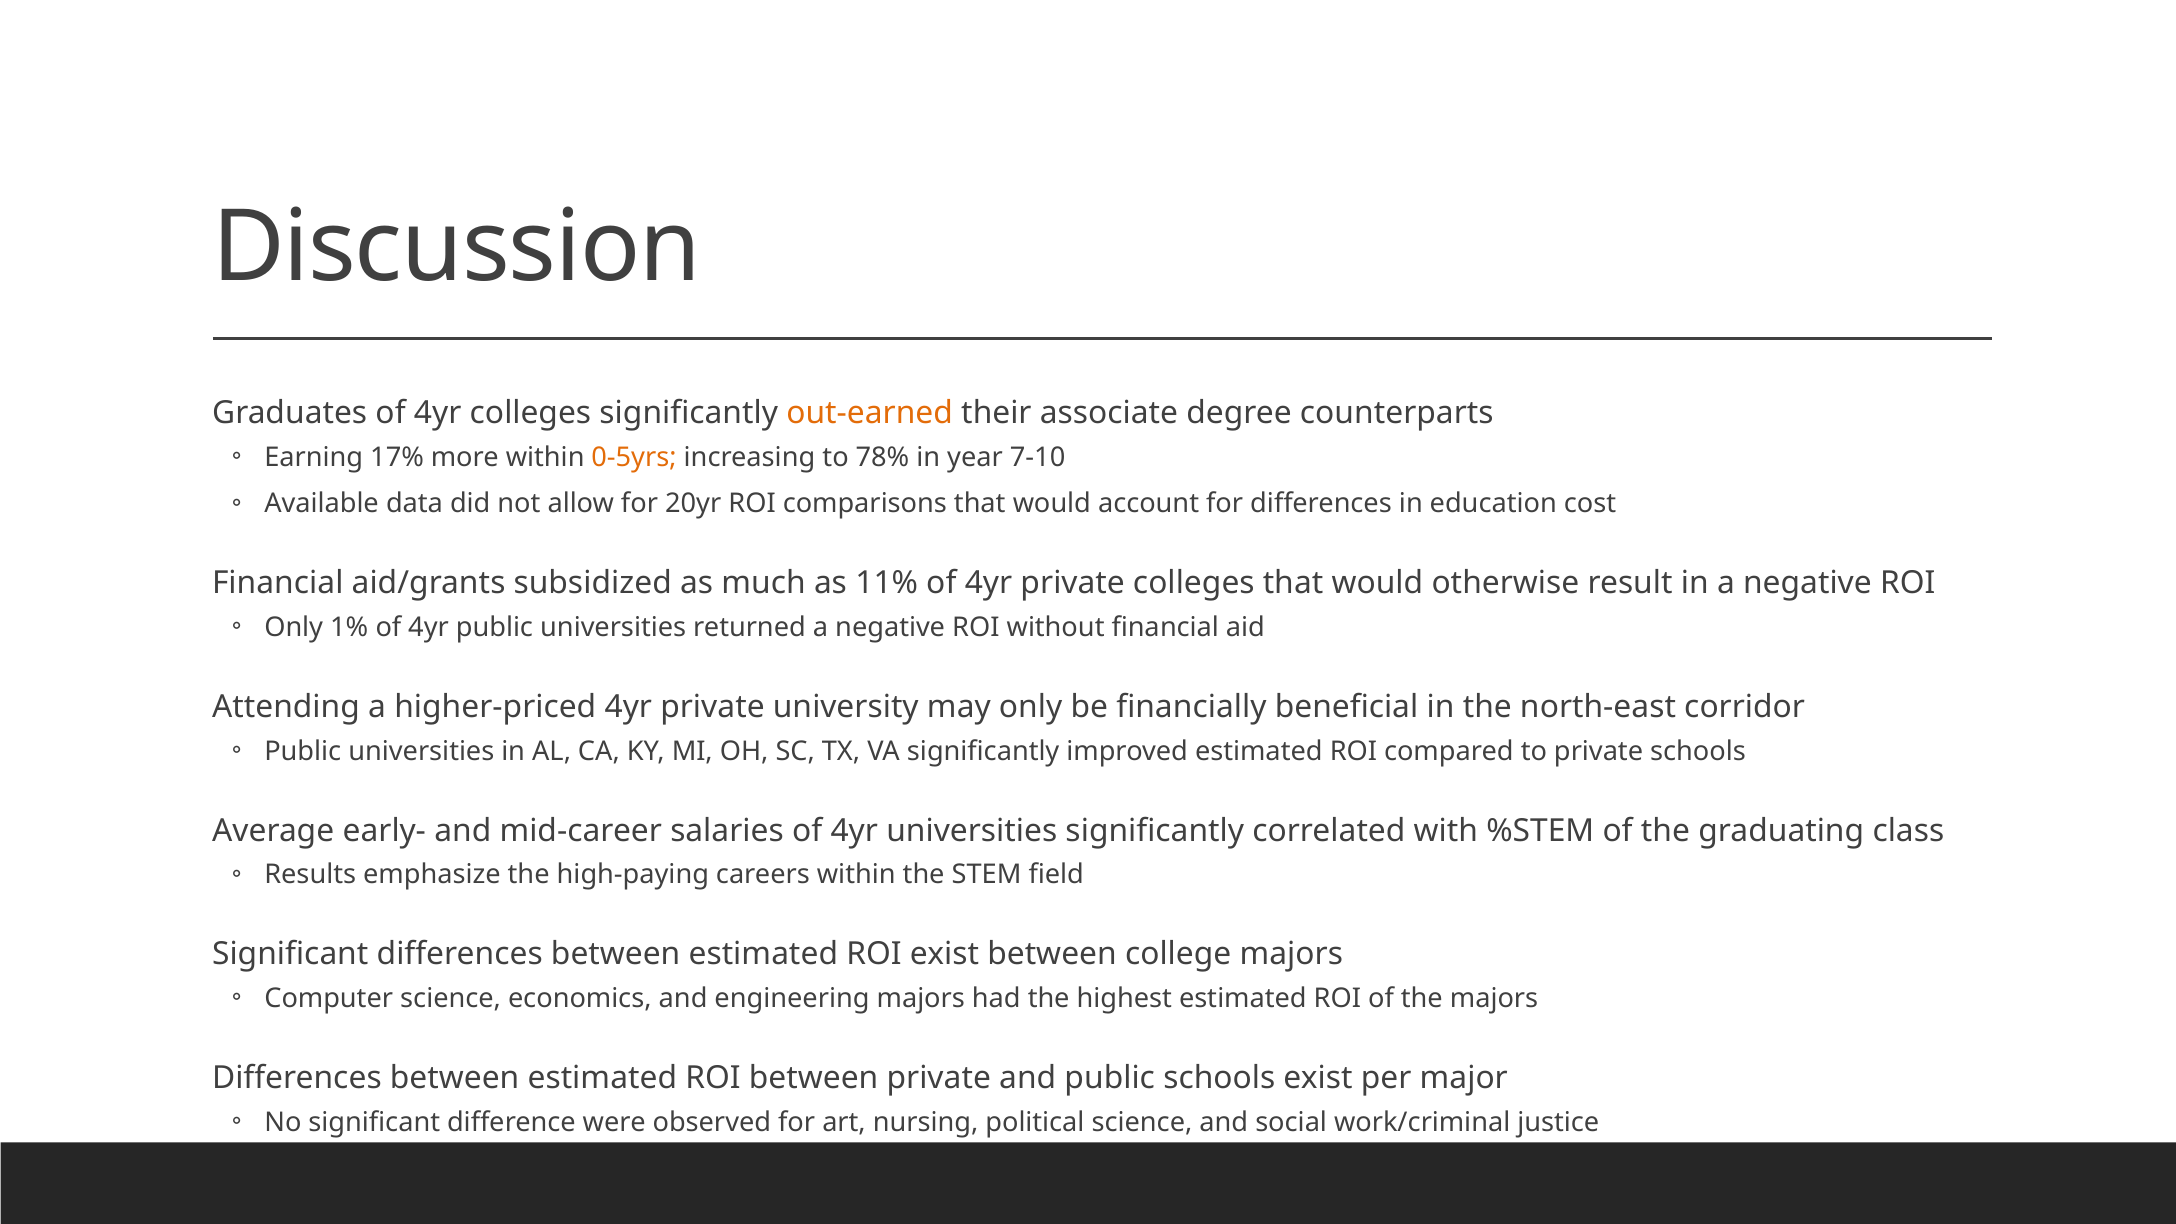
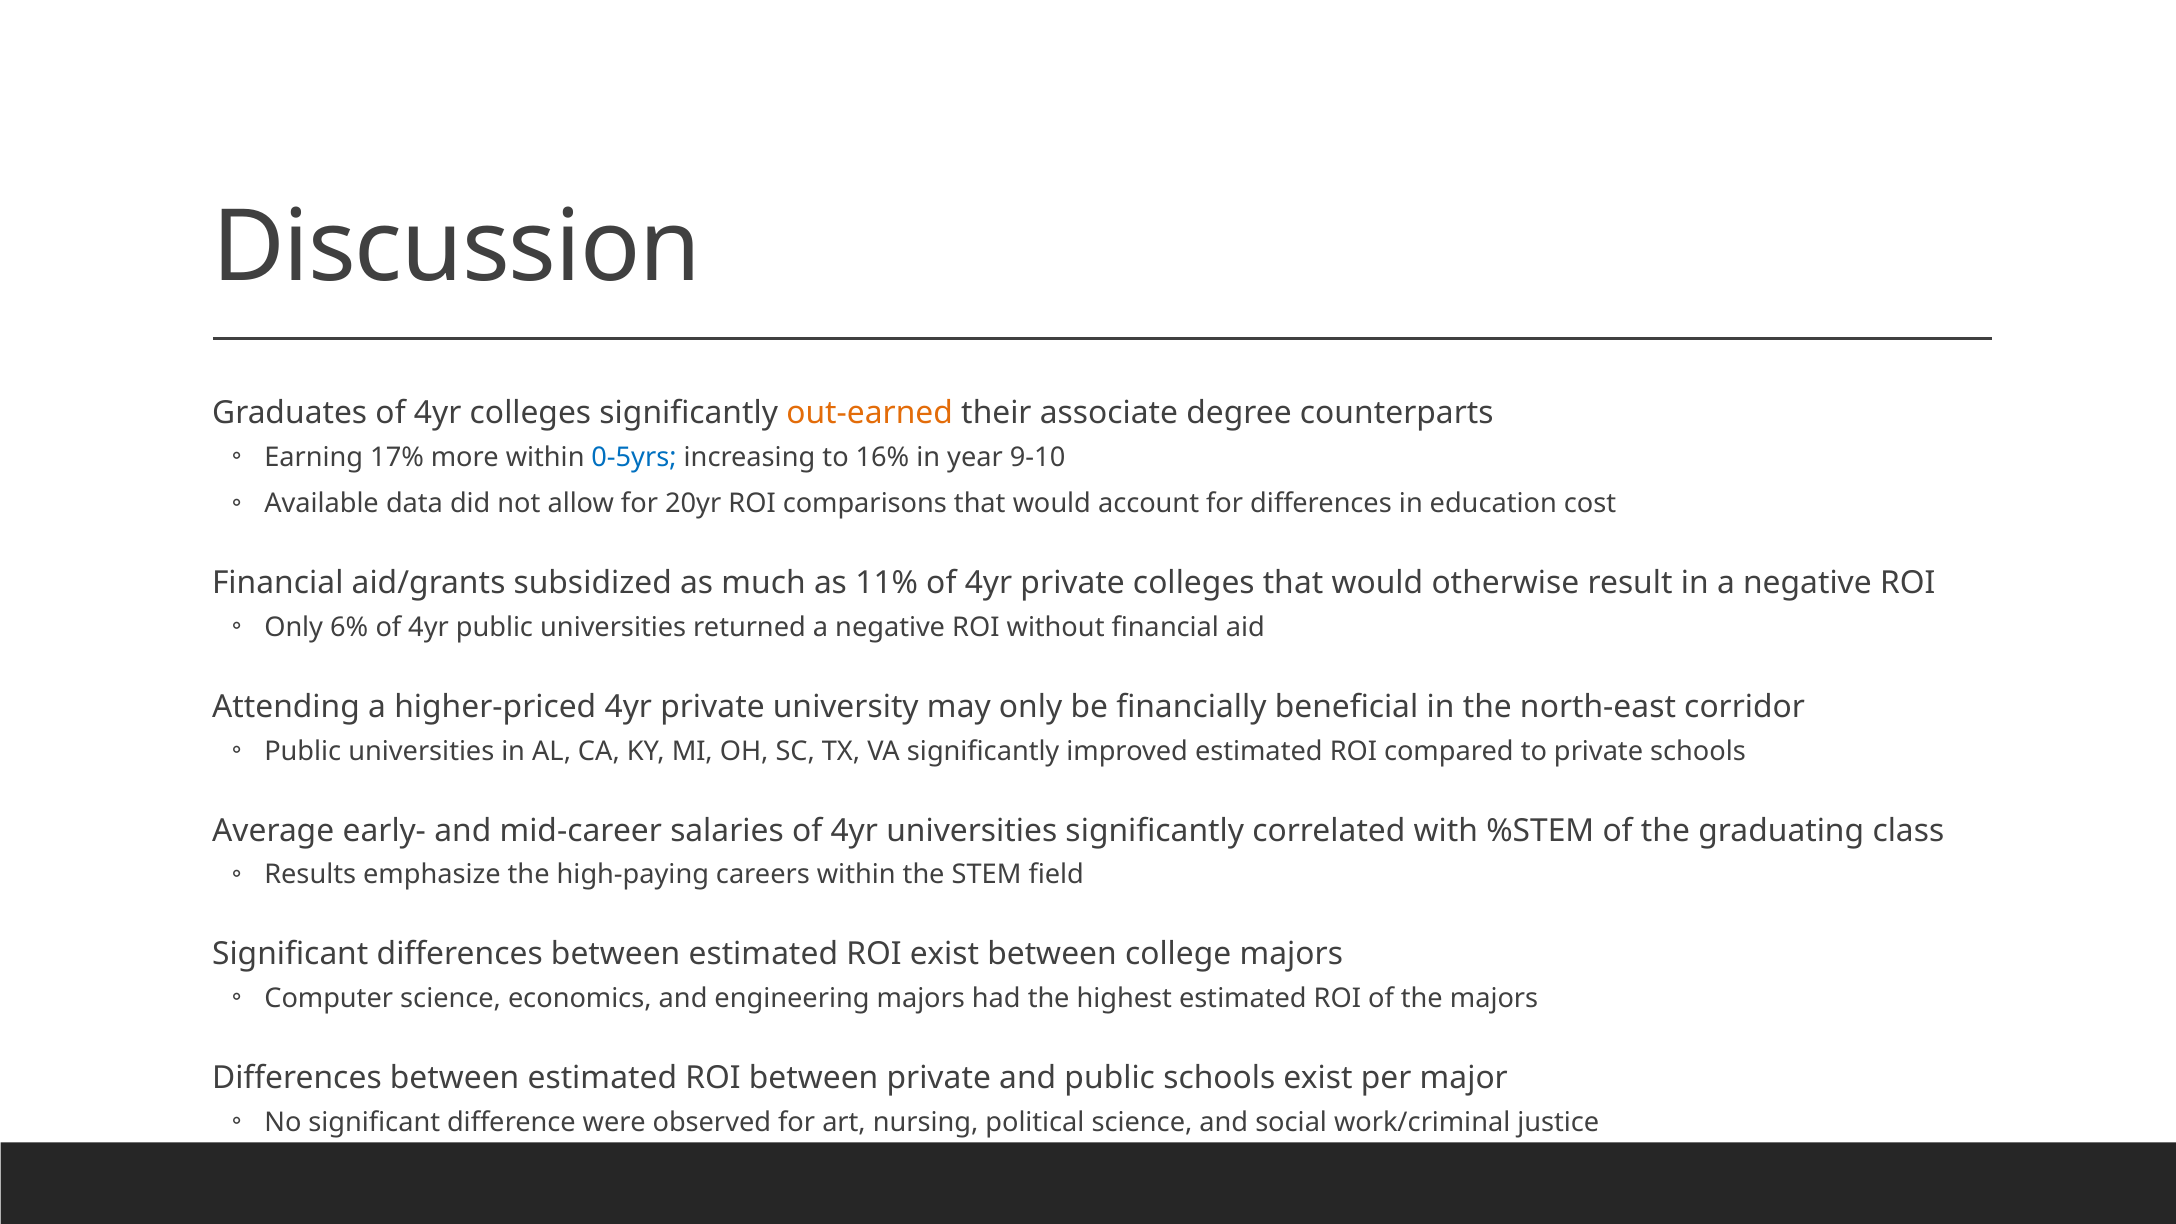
0-5yrs colour: orange -> blue (634, 457)
78%: 78% -> 16% (882, 457)
7-10: 7-10 -> 9-10 (1038, 457)
1%: 1% -> 6% (349, 627)
